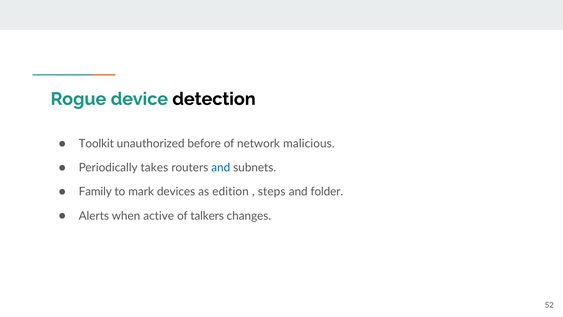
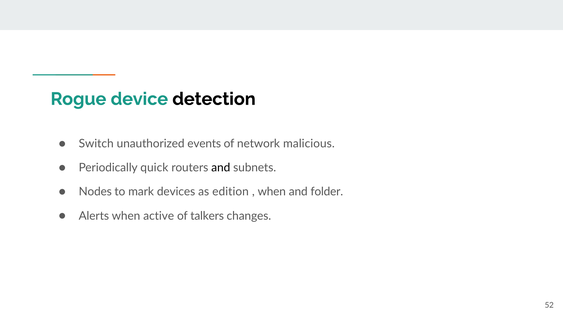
Toolkit: Toolkit -> Switch (96, 144)
before: before -> events (204, 144)
takes: takes -> quick (154, 168)
and colour: blue -> black (221, 168)
Family: Family -> Nodes (95, 192)
steps: steps -> when (272, 192)
